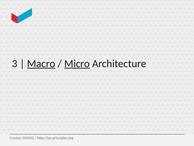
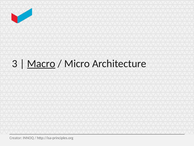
Micro underline: present -> none (77, 63)
